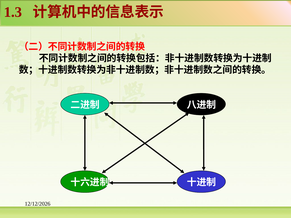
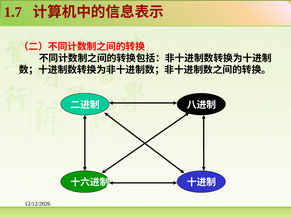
1.3: 1.3 -> 1.7 (13, 12)
